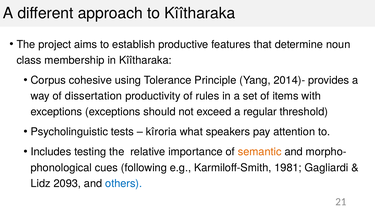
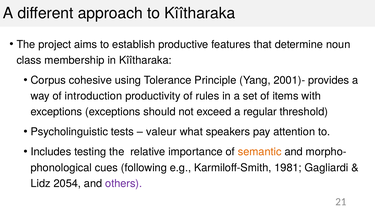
2014)-: 2014)- -> 2001)- (289, 80)
dissertation: dissertation -> introduction (93, 96)
kîroria: kîroria -> valeur (161, 132)
2093: 2093 -> 2054 (67, 183)
others colour: blue -> purple (124, 183)
